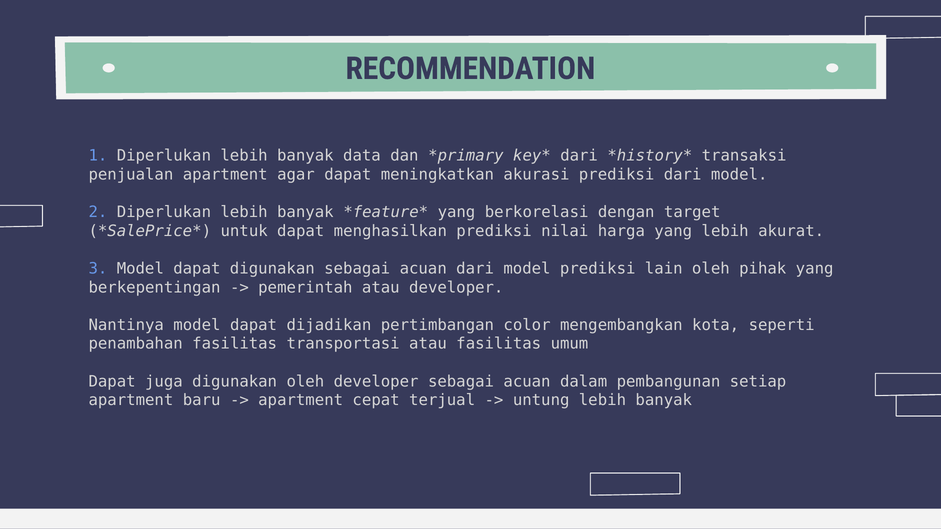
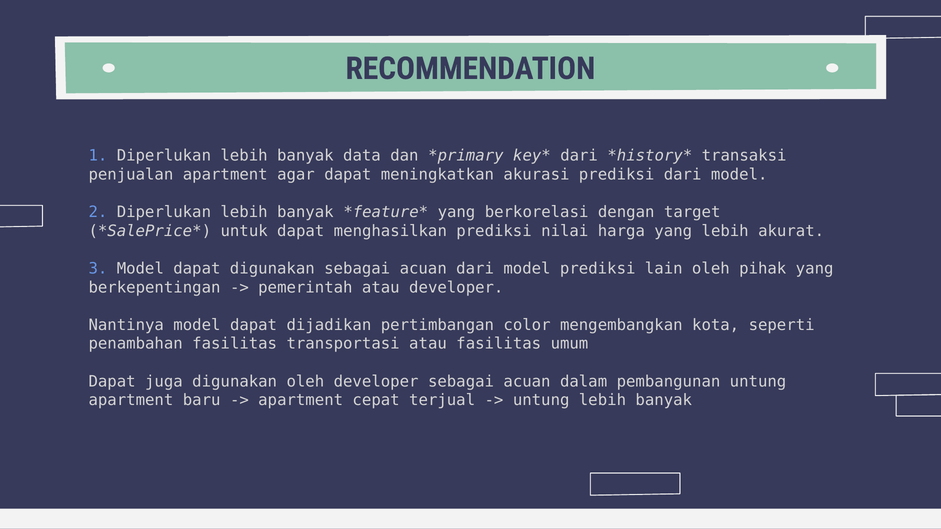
pembangunan setiap: setiap -> untung (758, 382)
